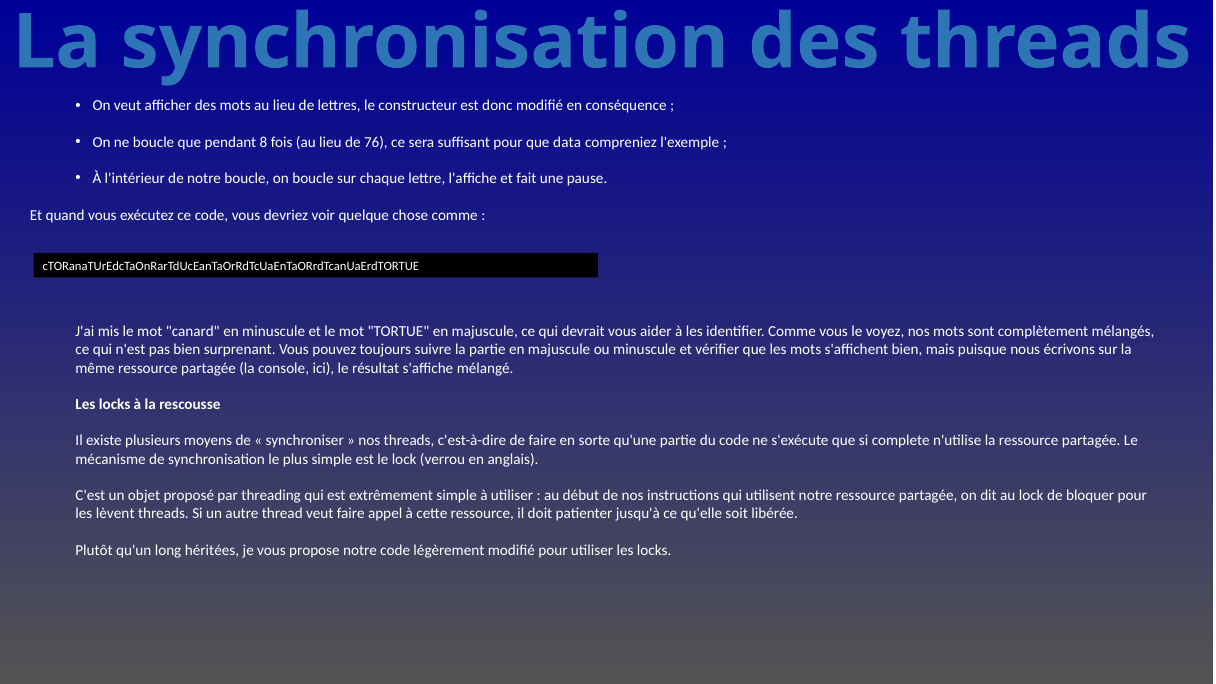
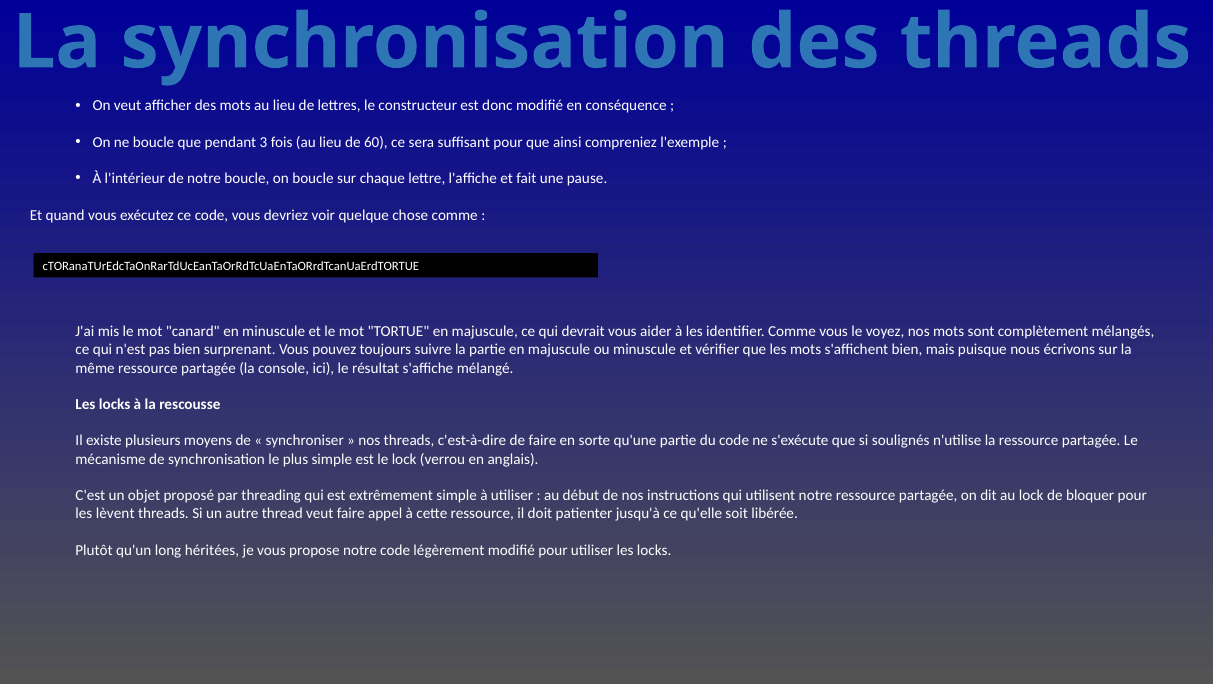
8: 8 -> 3 (264, 142)
76: 76 -> 60 (376, 142)
data: data -> ainsi (567, 142)
complete: complete -> soulignés (901, 441)
